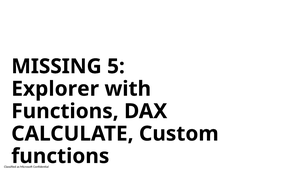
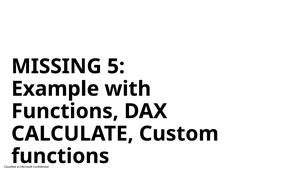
Explorer: Explorer -> Example (55, 89)
